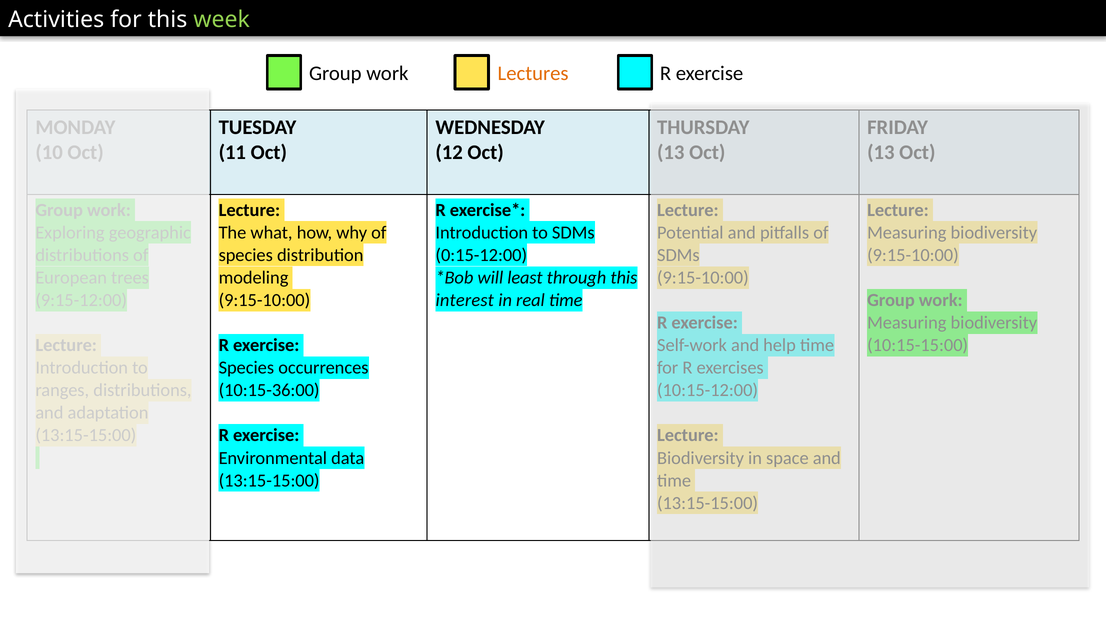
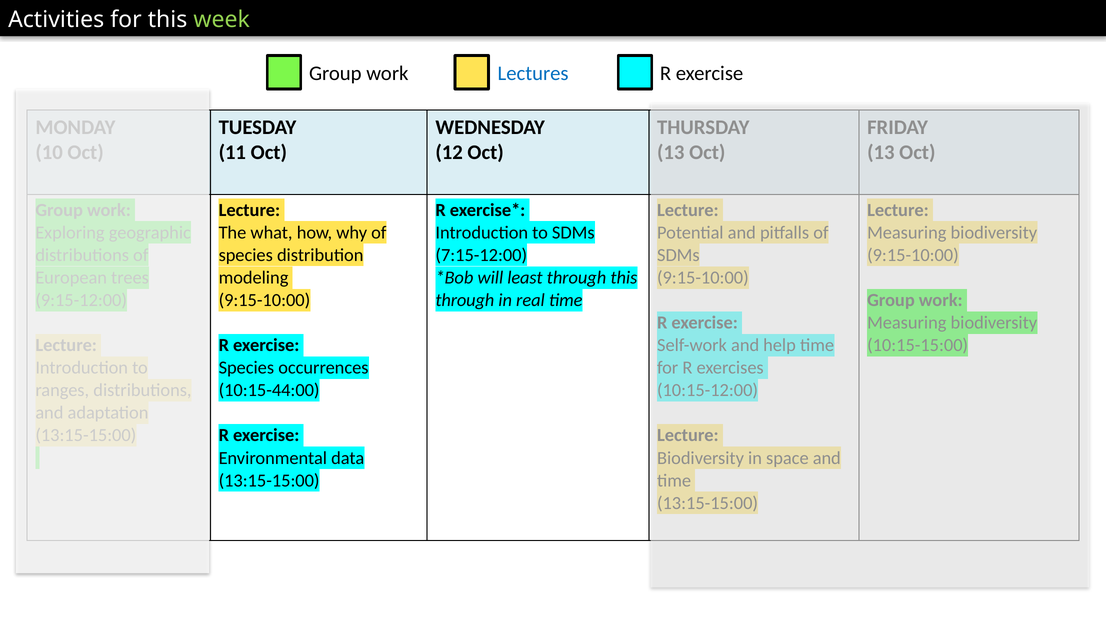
Lectures colour: orange -> blue (533, 74)
0:15-12:00: 0:15-12:00 -> 7:15-12:00 (481, 255)
interest: interest -> through (465, 300)
10:15-36:00: 10:15-36:00 -> 10:15-44:00 (269, 390)
